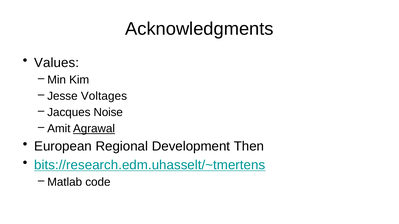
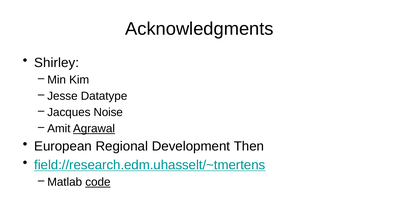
Values: Values -> Shirley (57, 63)
Voltages: Voltages -> Datatype (104, 96)
bits://research.edm.uhasselt/~tmertens: bits://research.edm.uhasselt/~tmertens -> field://research.edm.uhasselt/~tmertens (150, 165)
code underline: none -> present (98, 182)
